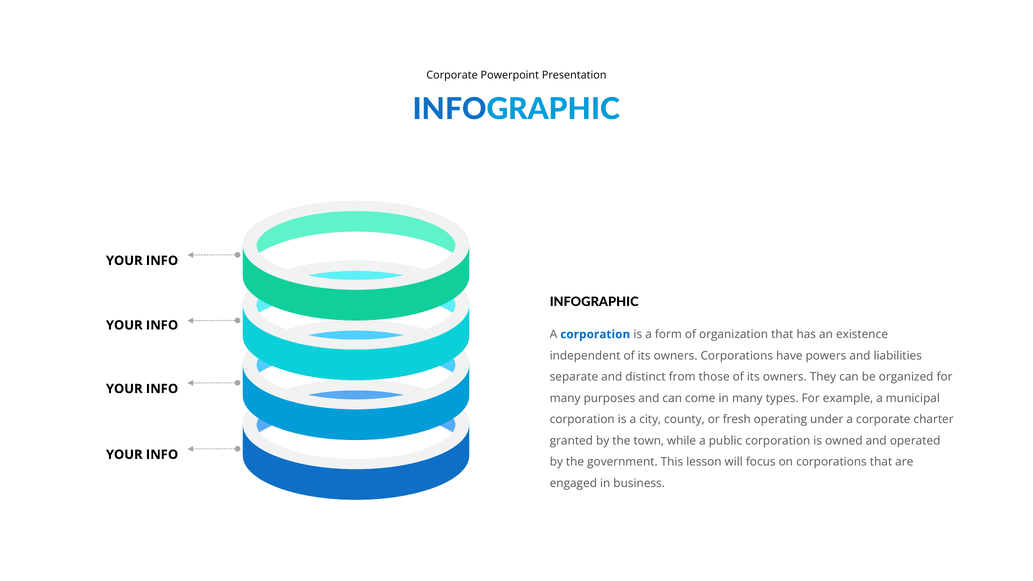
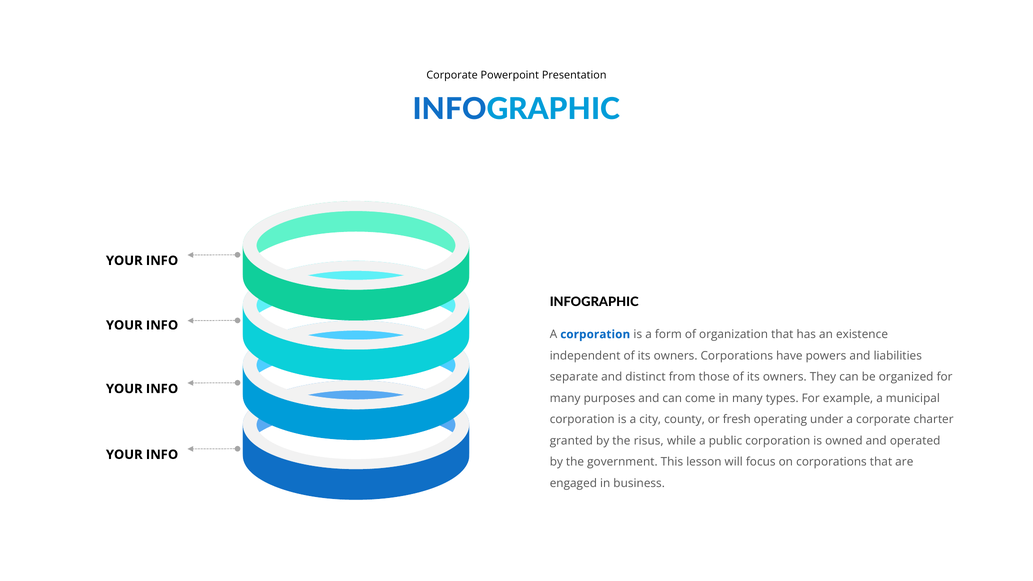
town: town -> risus (649, 441)
